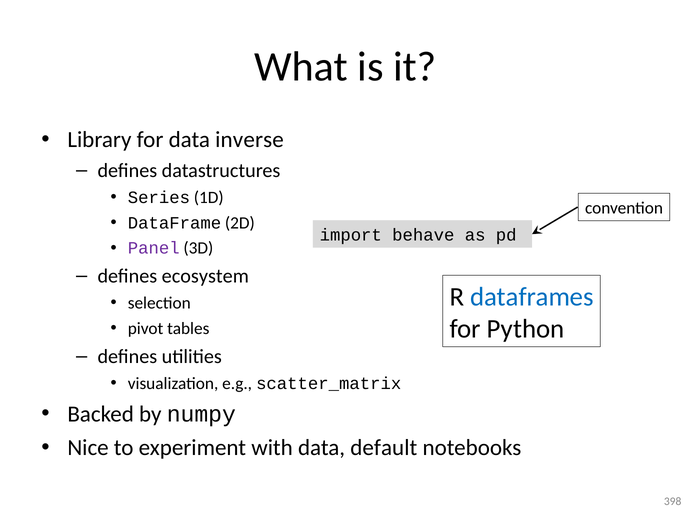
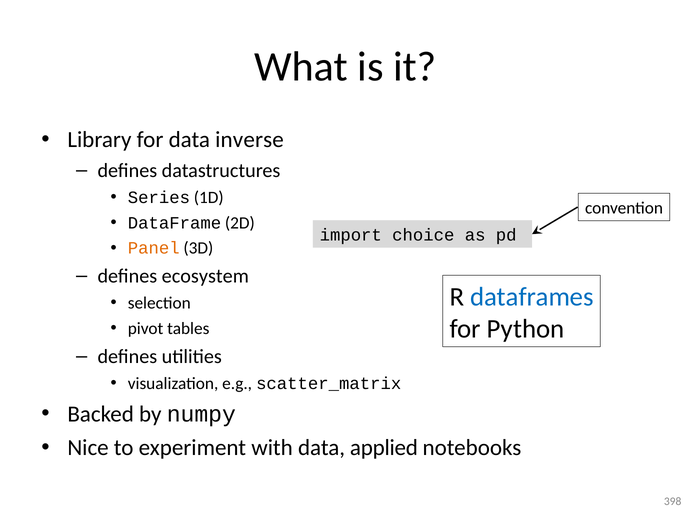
behave: behave -> choice (423, 235)
Panel colour: purple -> orange (154, 248)
default: default -> applied (384, 448)
